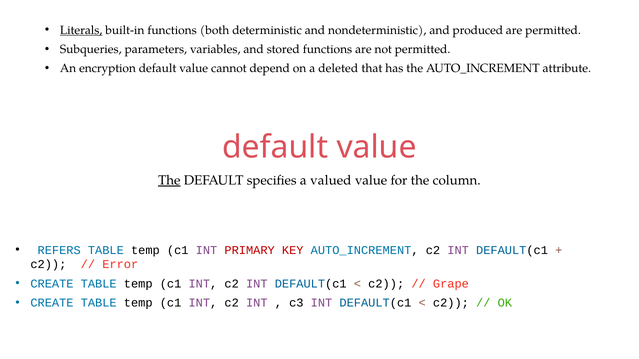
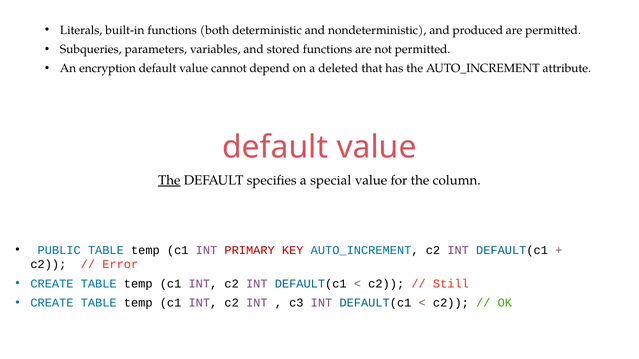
Literals underline: present -> none (81, 30)
valued: valued -> special (331, 181)
REFERS: REFERS -> PUBLIC (59, 250)
Grape: Grape -> Still (451, 284)
